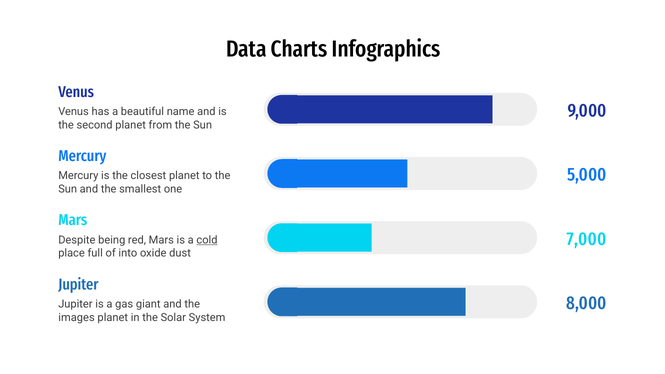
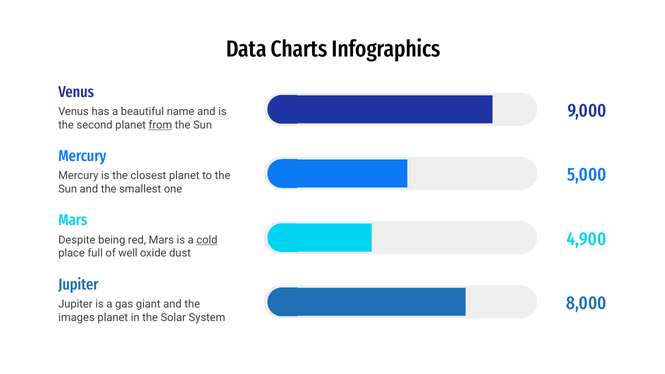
from underline: none -> present (160, 125)
7,000: 7,000 -> 4,900 (587, 239)
into: into -> well (128, 253)
